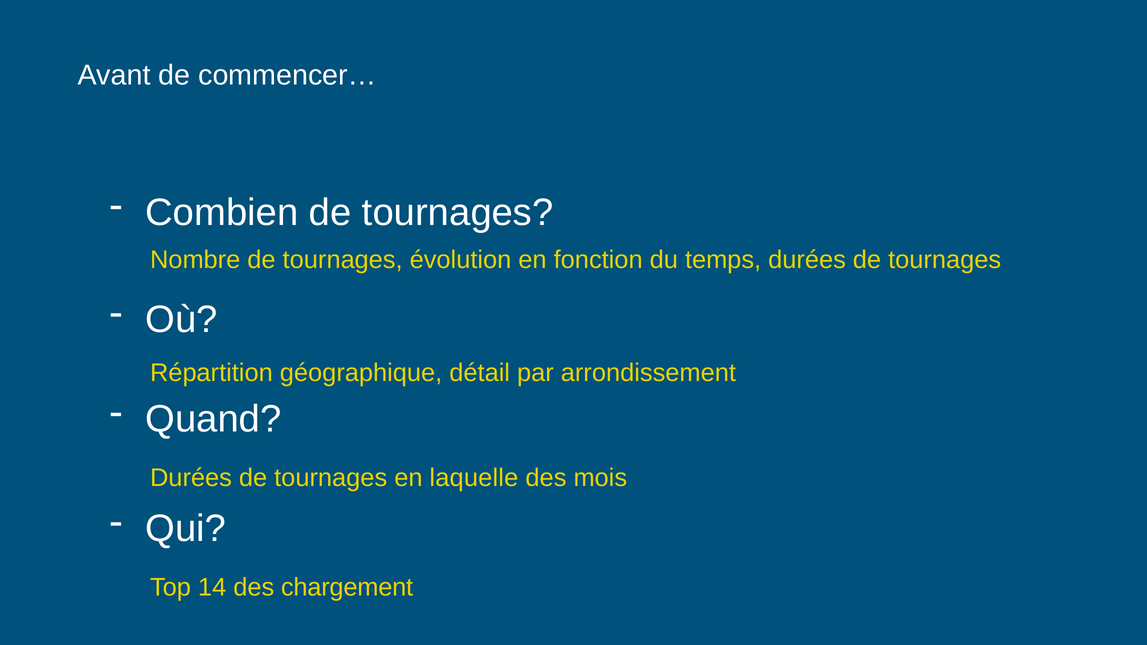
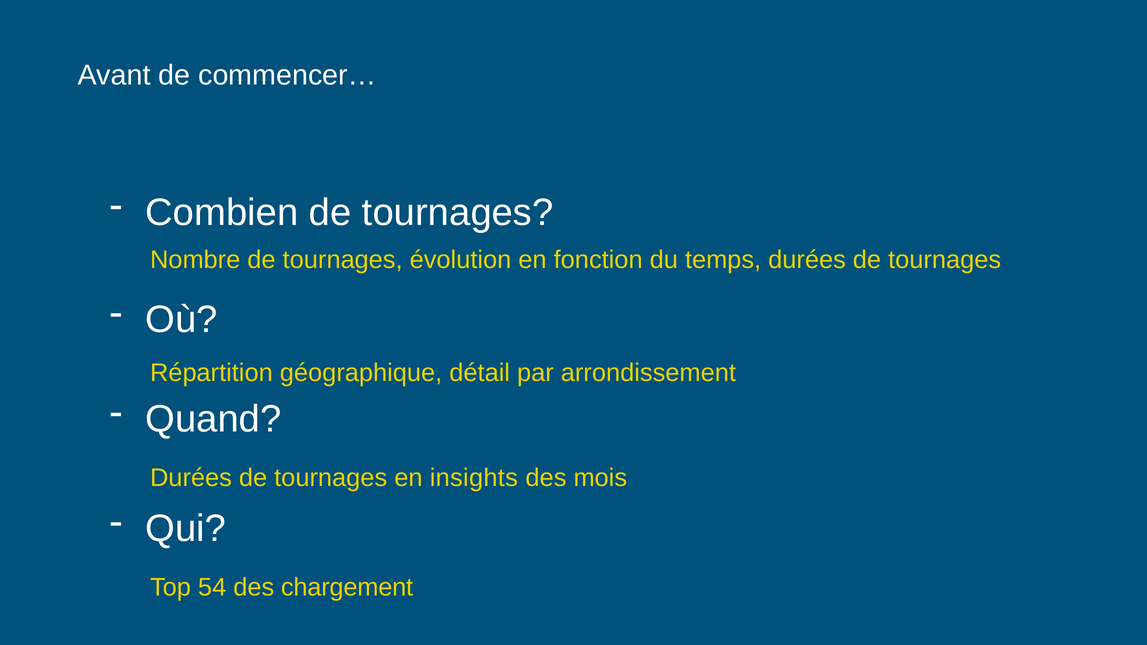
laquelle: laquelle -> insights (474, 478)
14: 14 -> 54 (212, 588)
